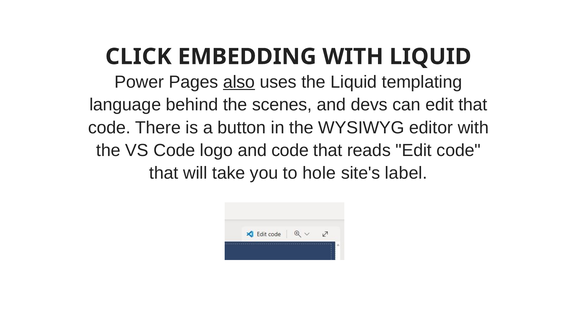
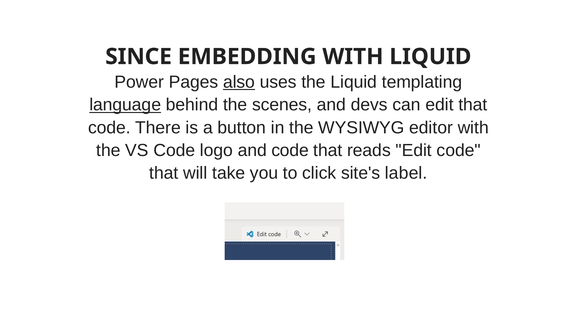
CLICK: CLICK -> SINCE (139, 57)
language underline: none -> present (125, 105)
hole: hole -> click (319, 173)
